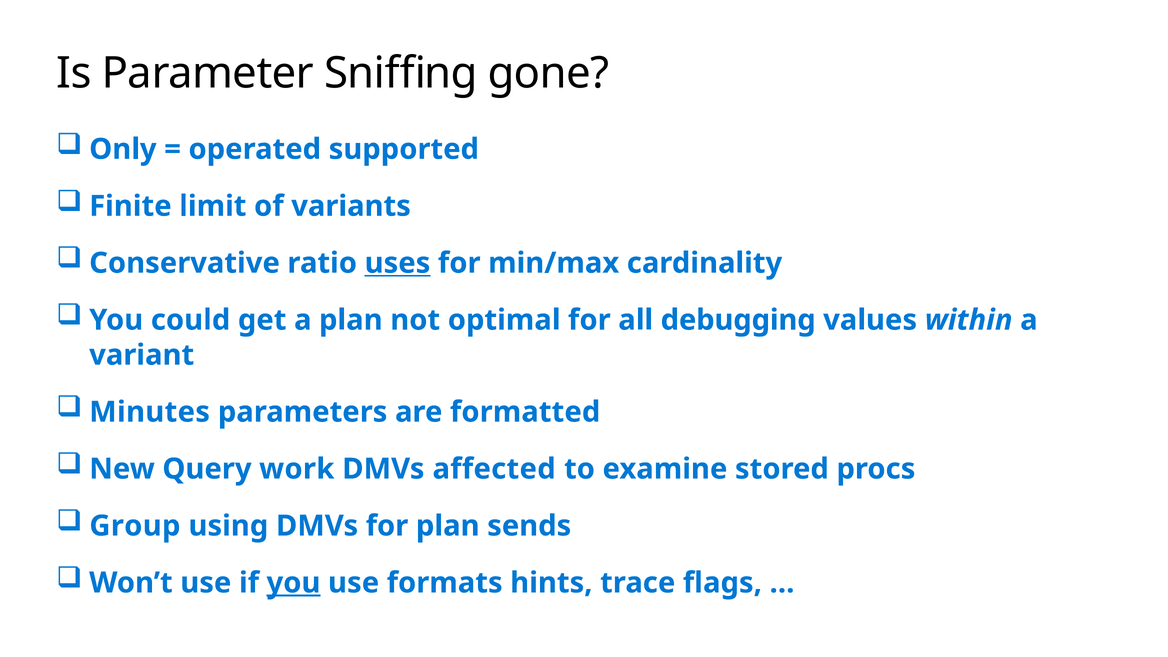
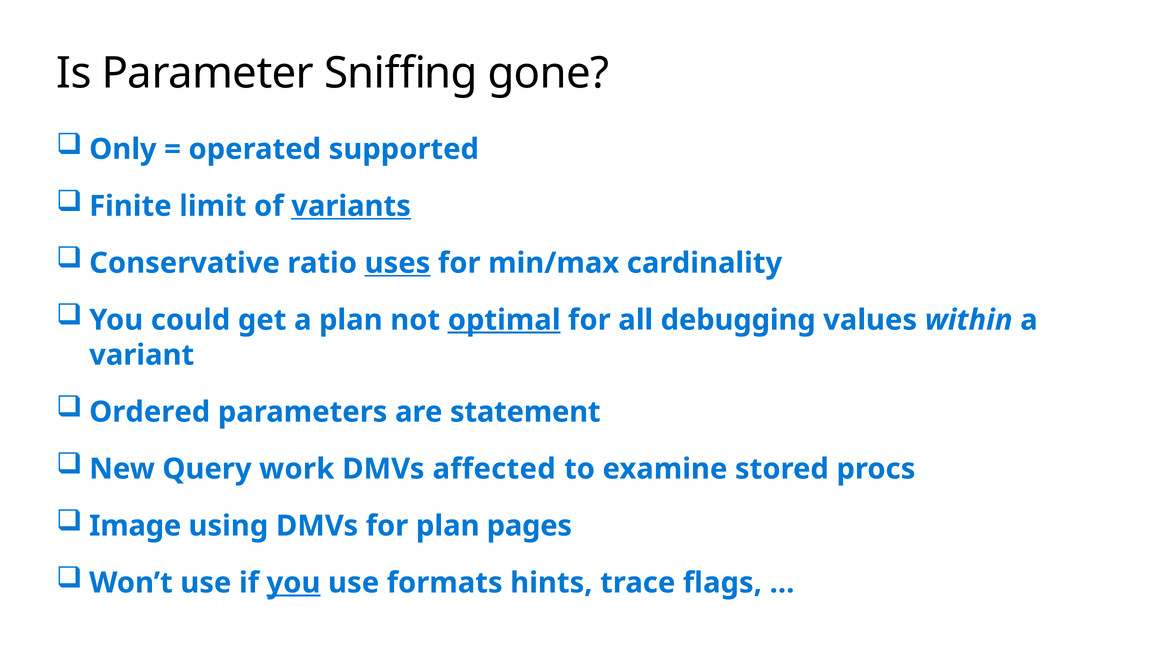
variants underline: none -> present (351, 206)
optimal underline: none -> present (504, 320)
Minutes: Minutes -> Ordered (150, 412)
formatted: formatted -> statement (525, 412)
Group: Group -> Image (135, 526)
sends: sends -> pages (529, 526)
